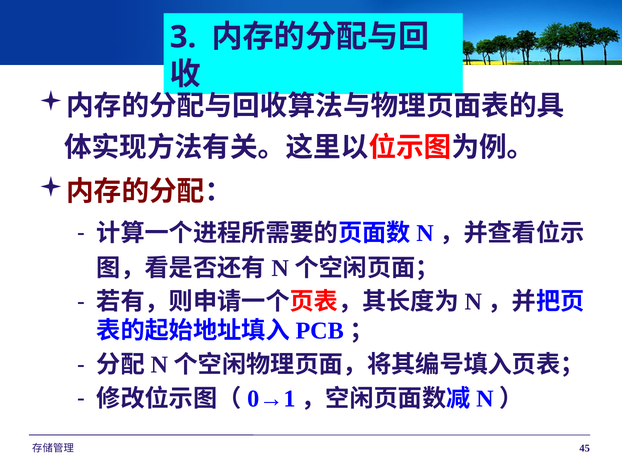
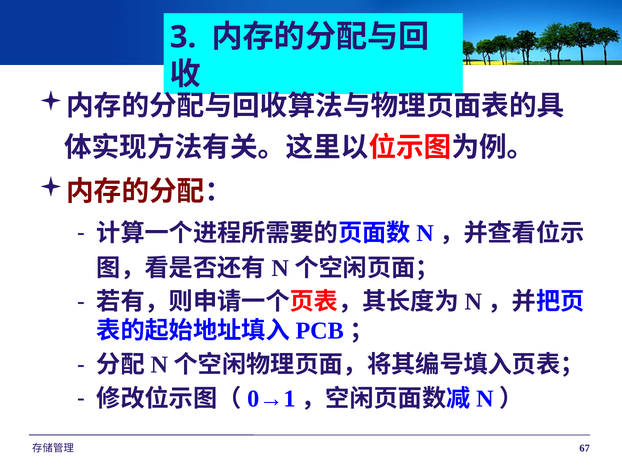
45: 45 -> 67 (585, 449)
